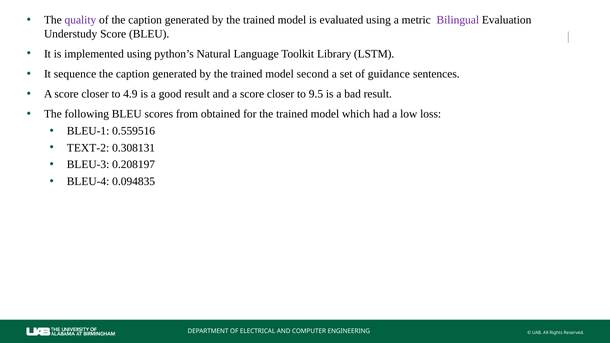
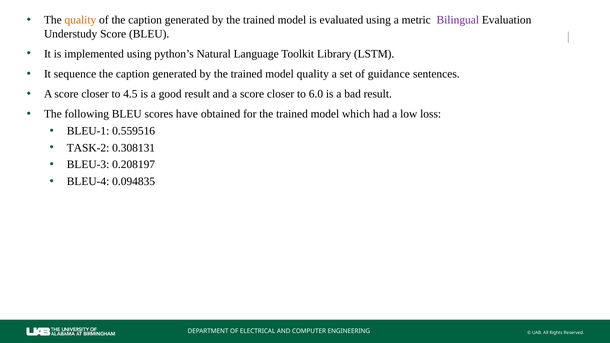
quality colour: purple -> orange (80, 20)
model second: second -> quality (313, 74)
4.9: 4.9 -> 4.5 (130, 94)
9.5: 9.5 -> 6.0 (316, 94)
from: from -> have (187, 114)
TEXT-2: TEXT-2 -> TASK-2 (88, 148)
